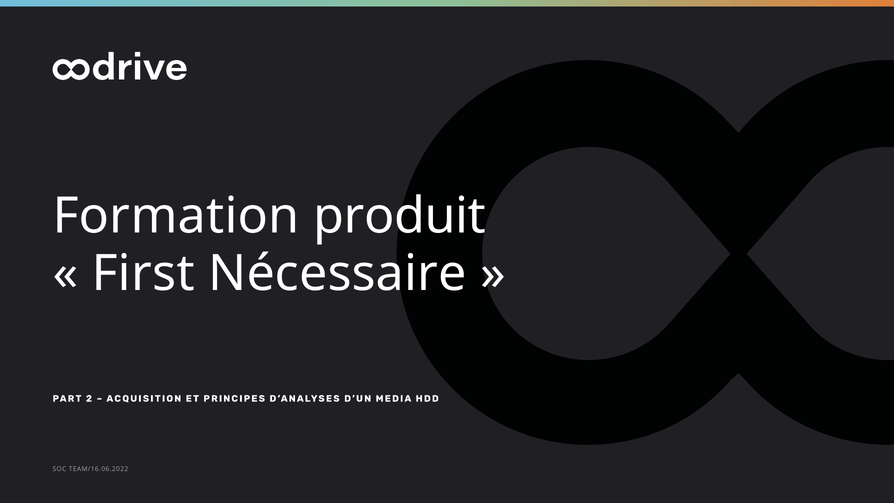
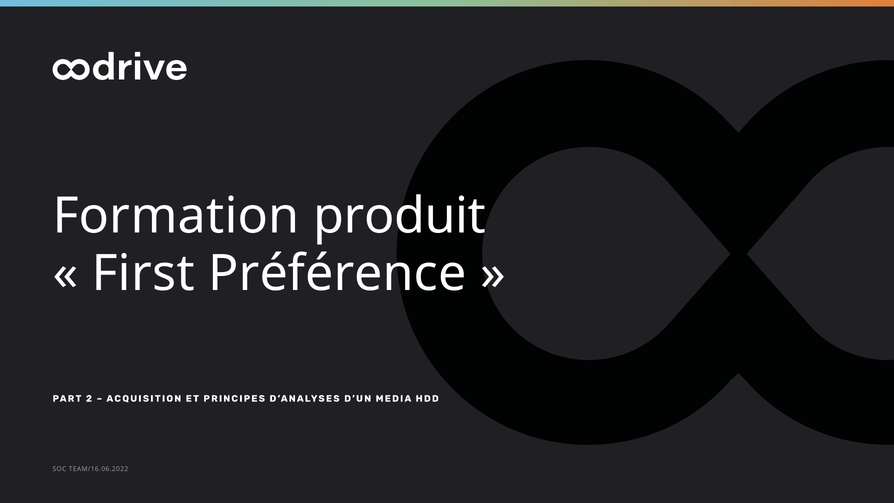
Nécessaire: Nécessaire -> Préférence (337, 273)
